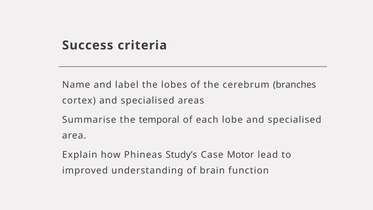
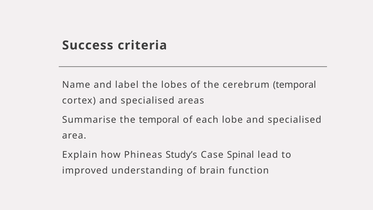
cerebrum branches: branches -> temporal (295, 85)
Motor: Motor -> Spinal (240, 155)
